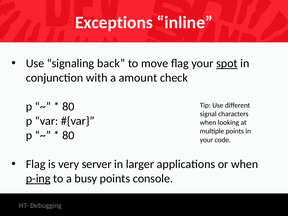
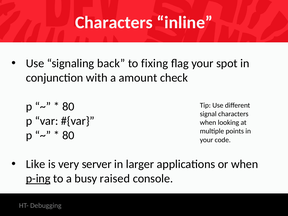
Exceptions: Exceptions -> Characters (114, 23)
move: move -> fixing (155, 63)
spot underline: present -> none (227, 63)
Flag: Flag -> Like (36, 164)
busy points: points -> raised (115, 179)
